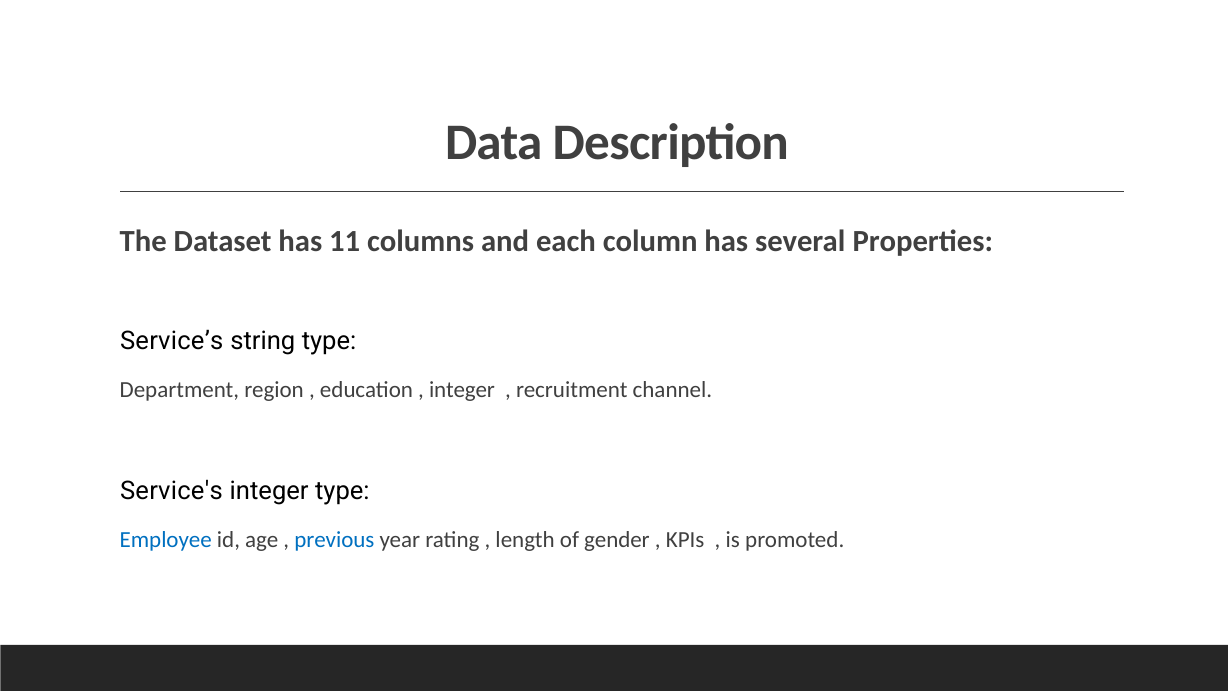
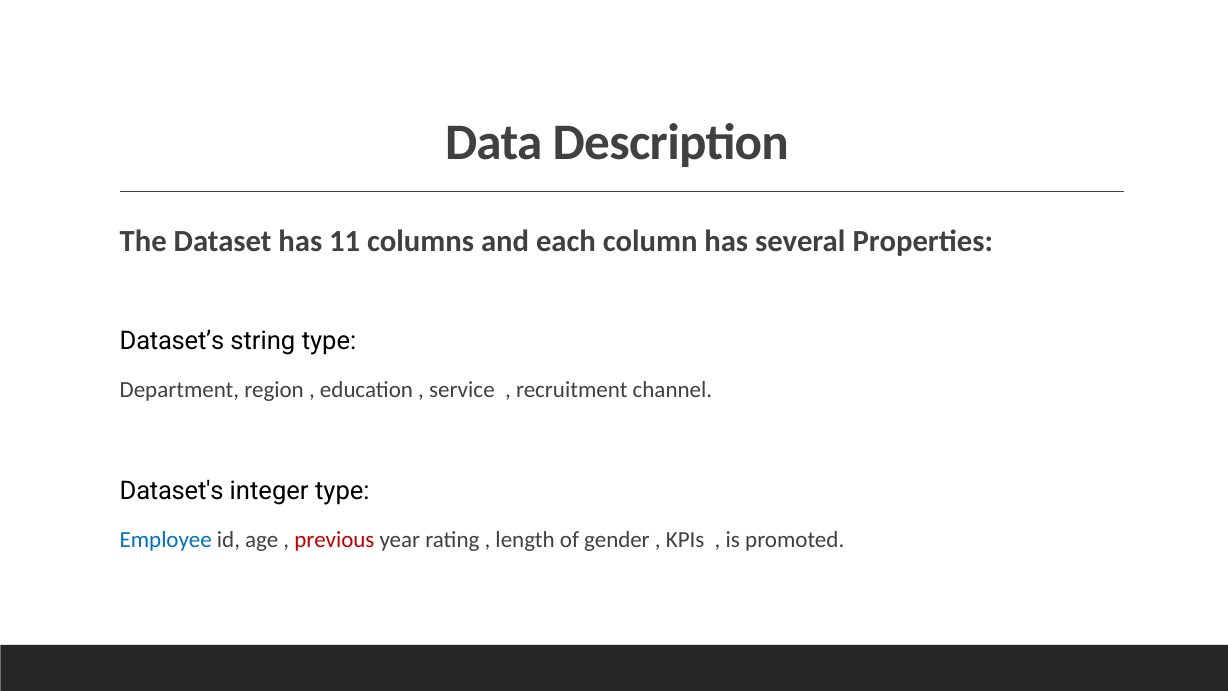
Service’s: Service’s -> Dataset’s (172, 340)
integer: integer -> service (462, 390)
Service's: Service's -> Dataset's (172, 490)
previous colour: blue -> red (334, 540)
